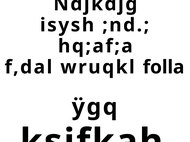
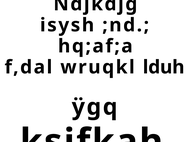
folla: folla -> lduh (164, 67)
